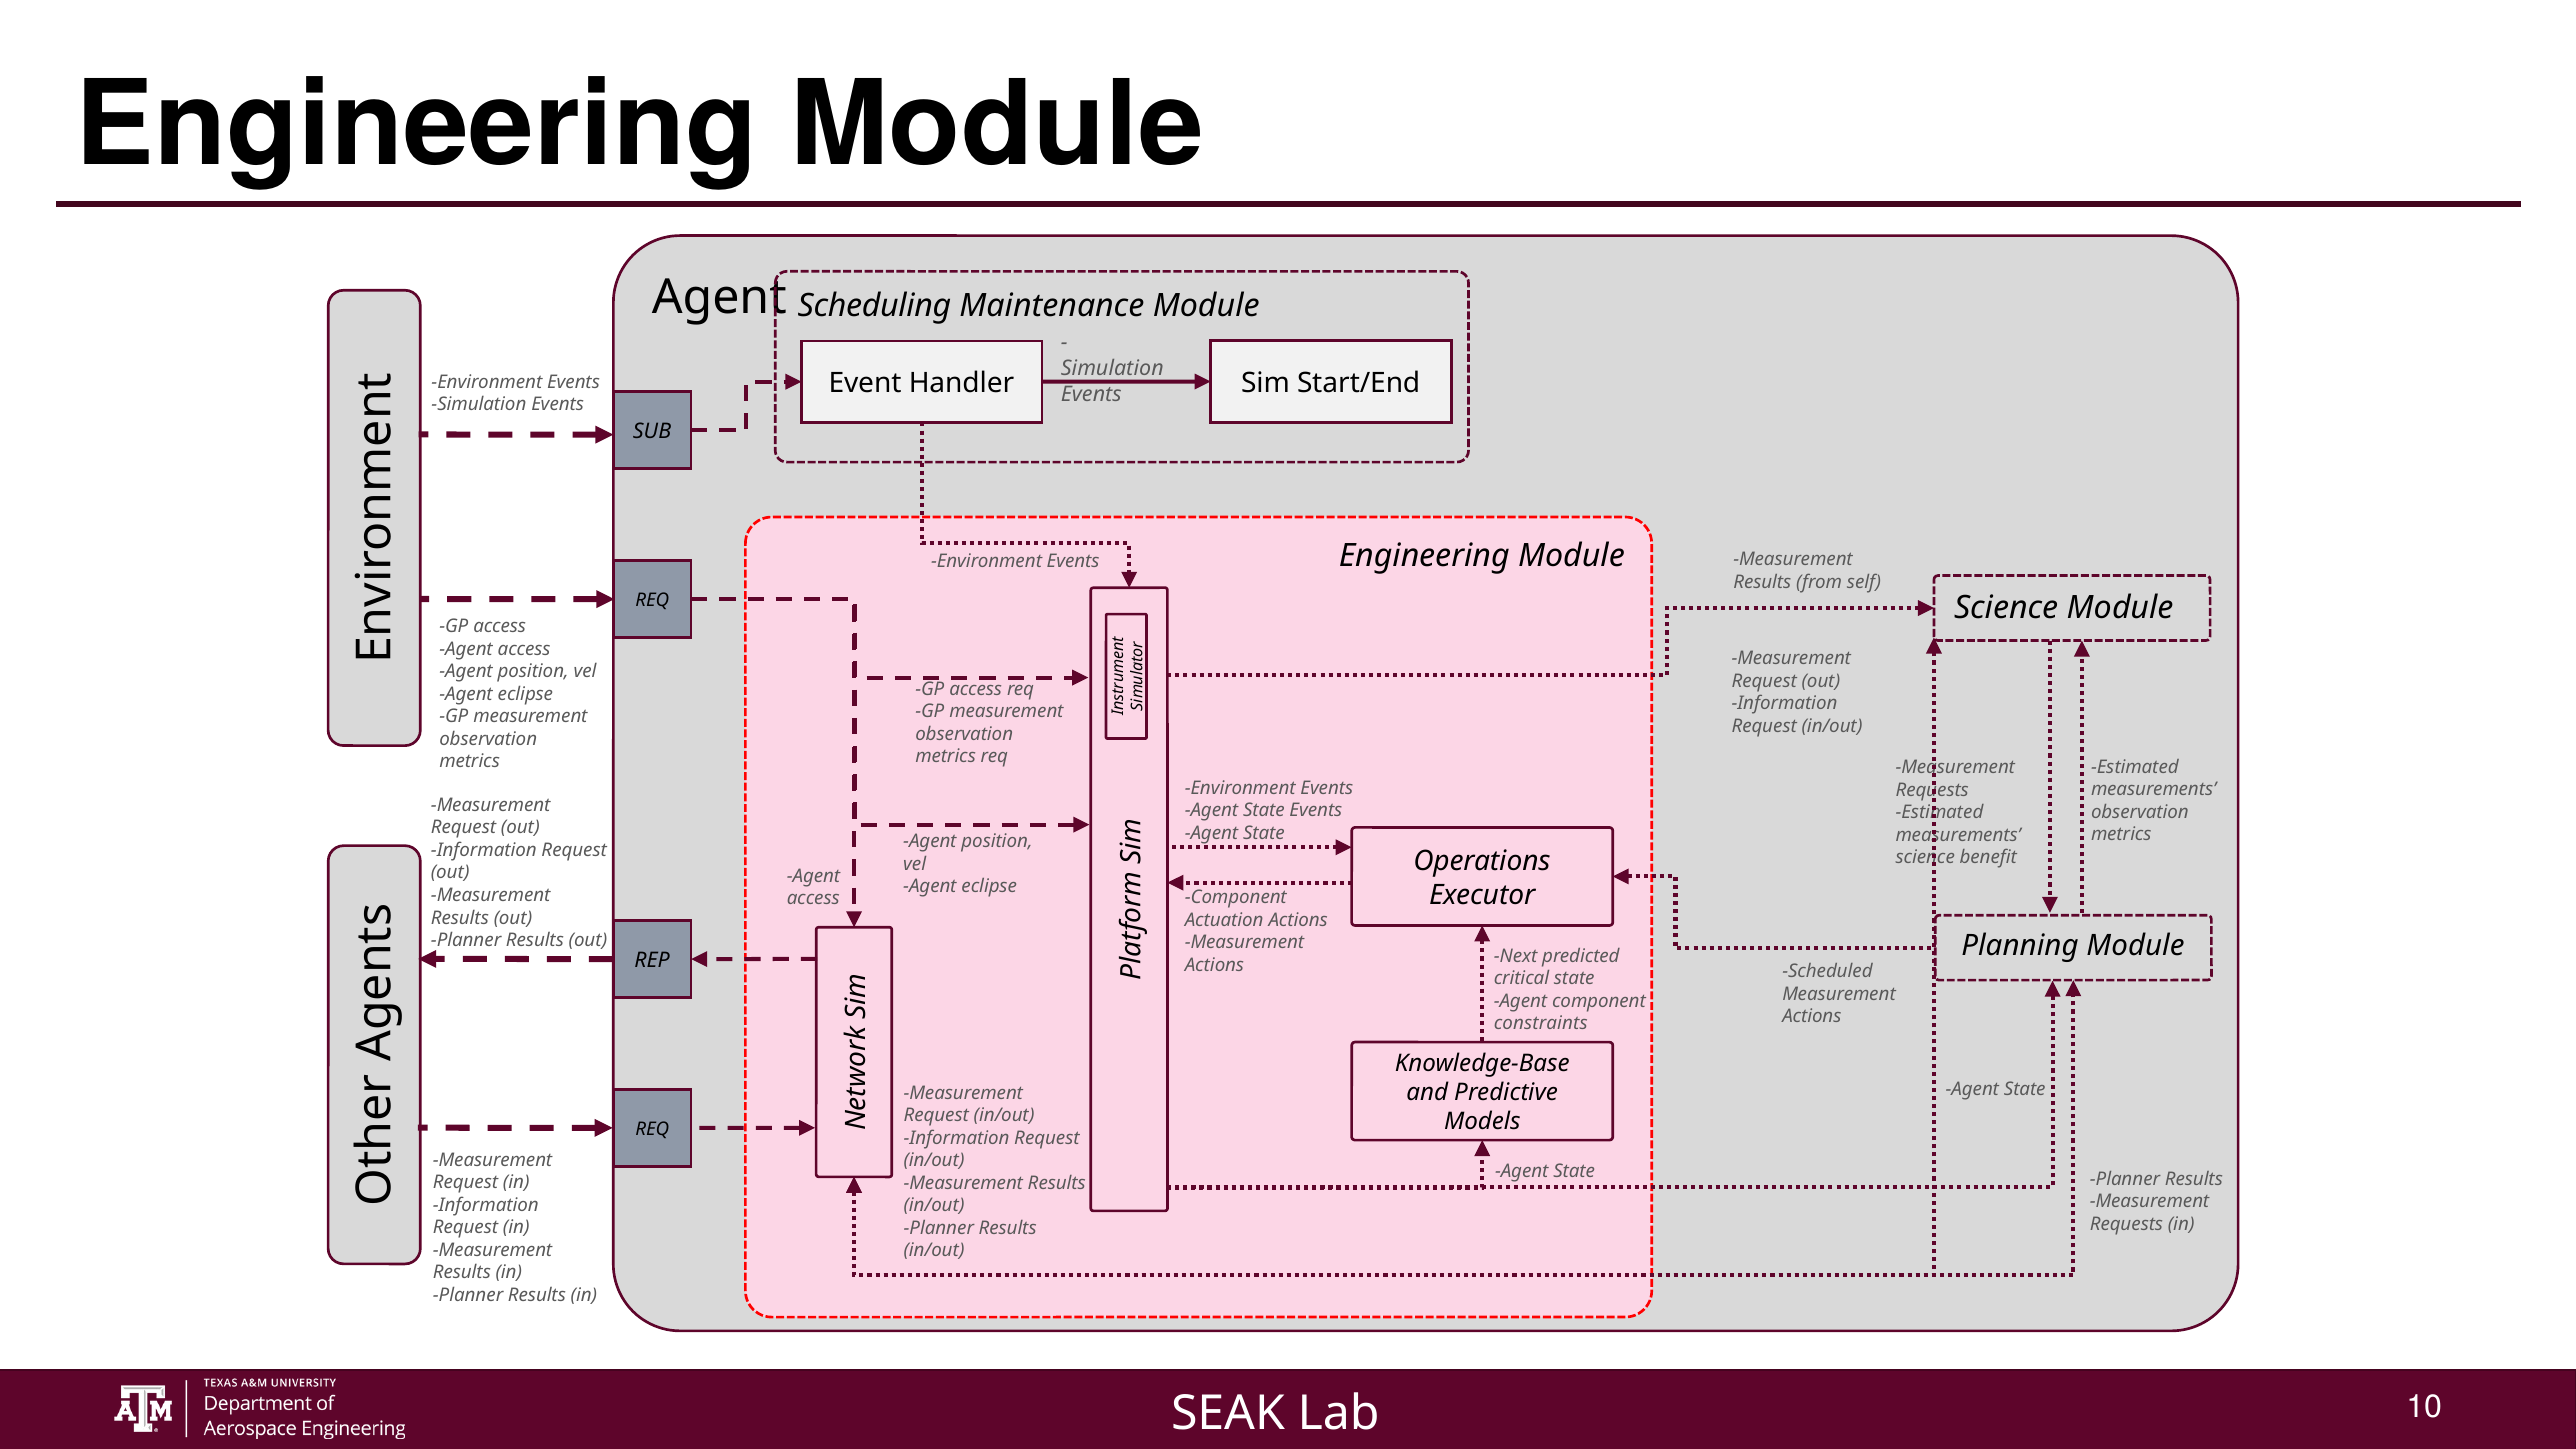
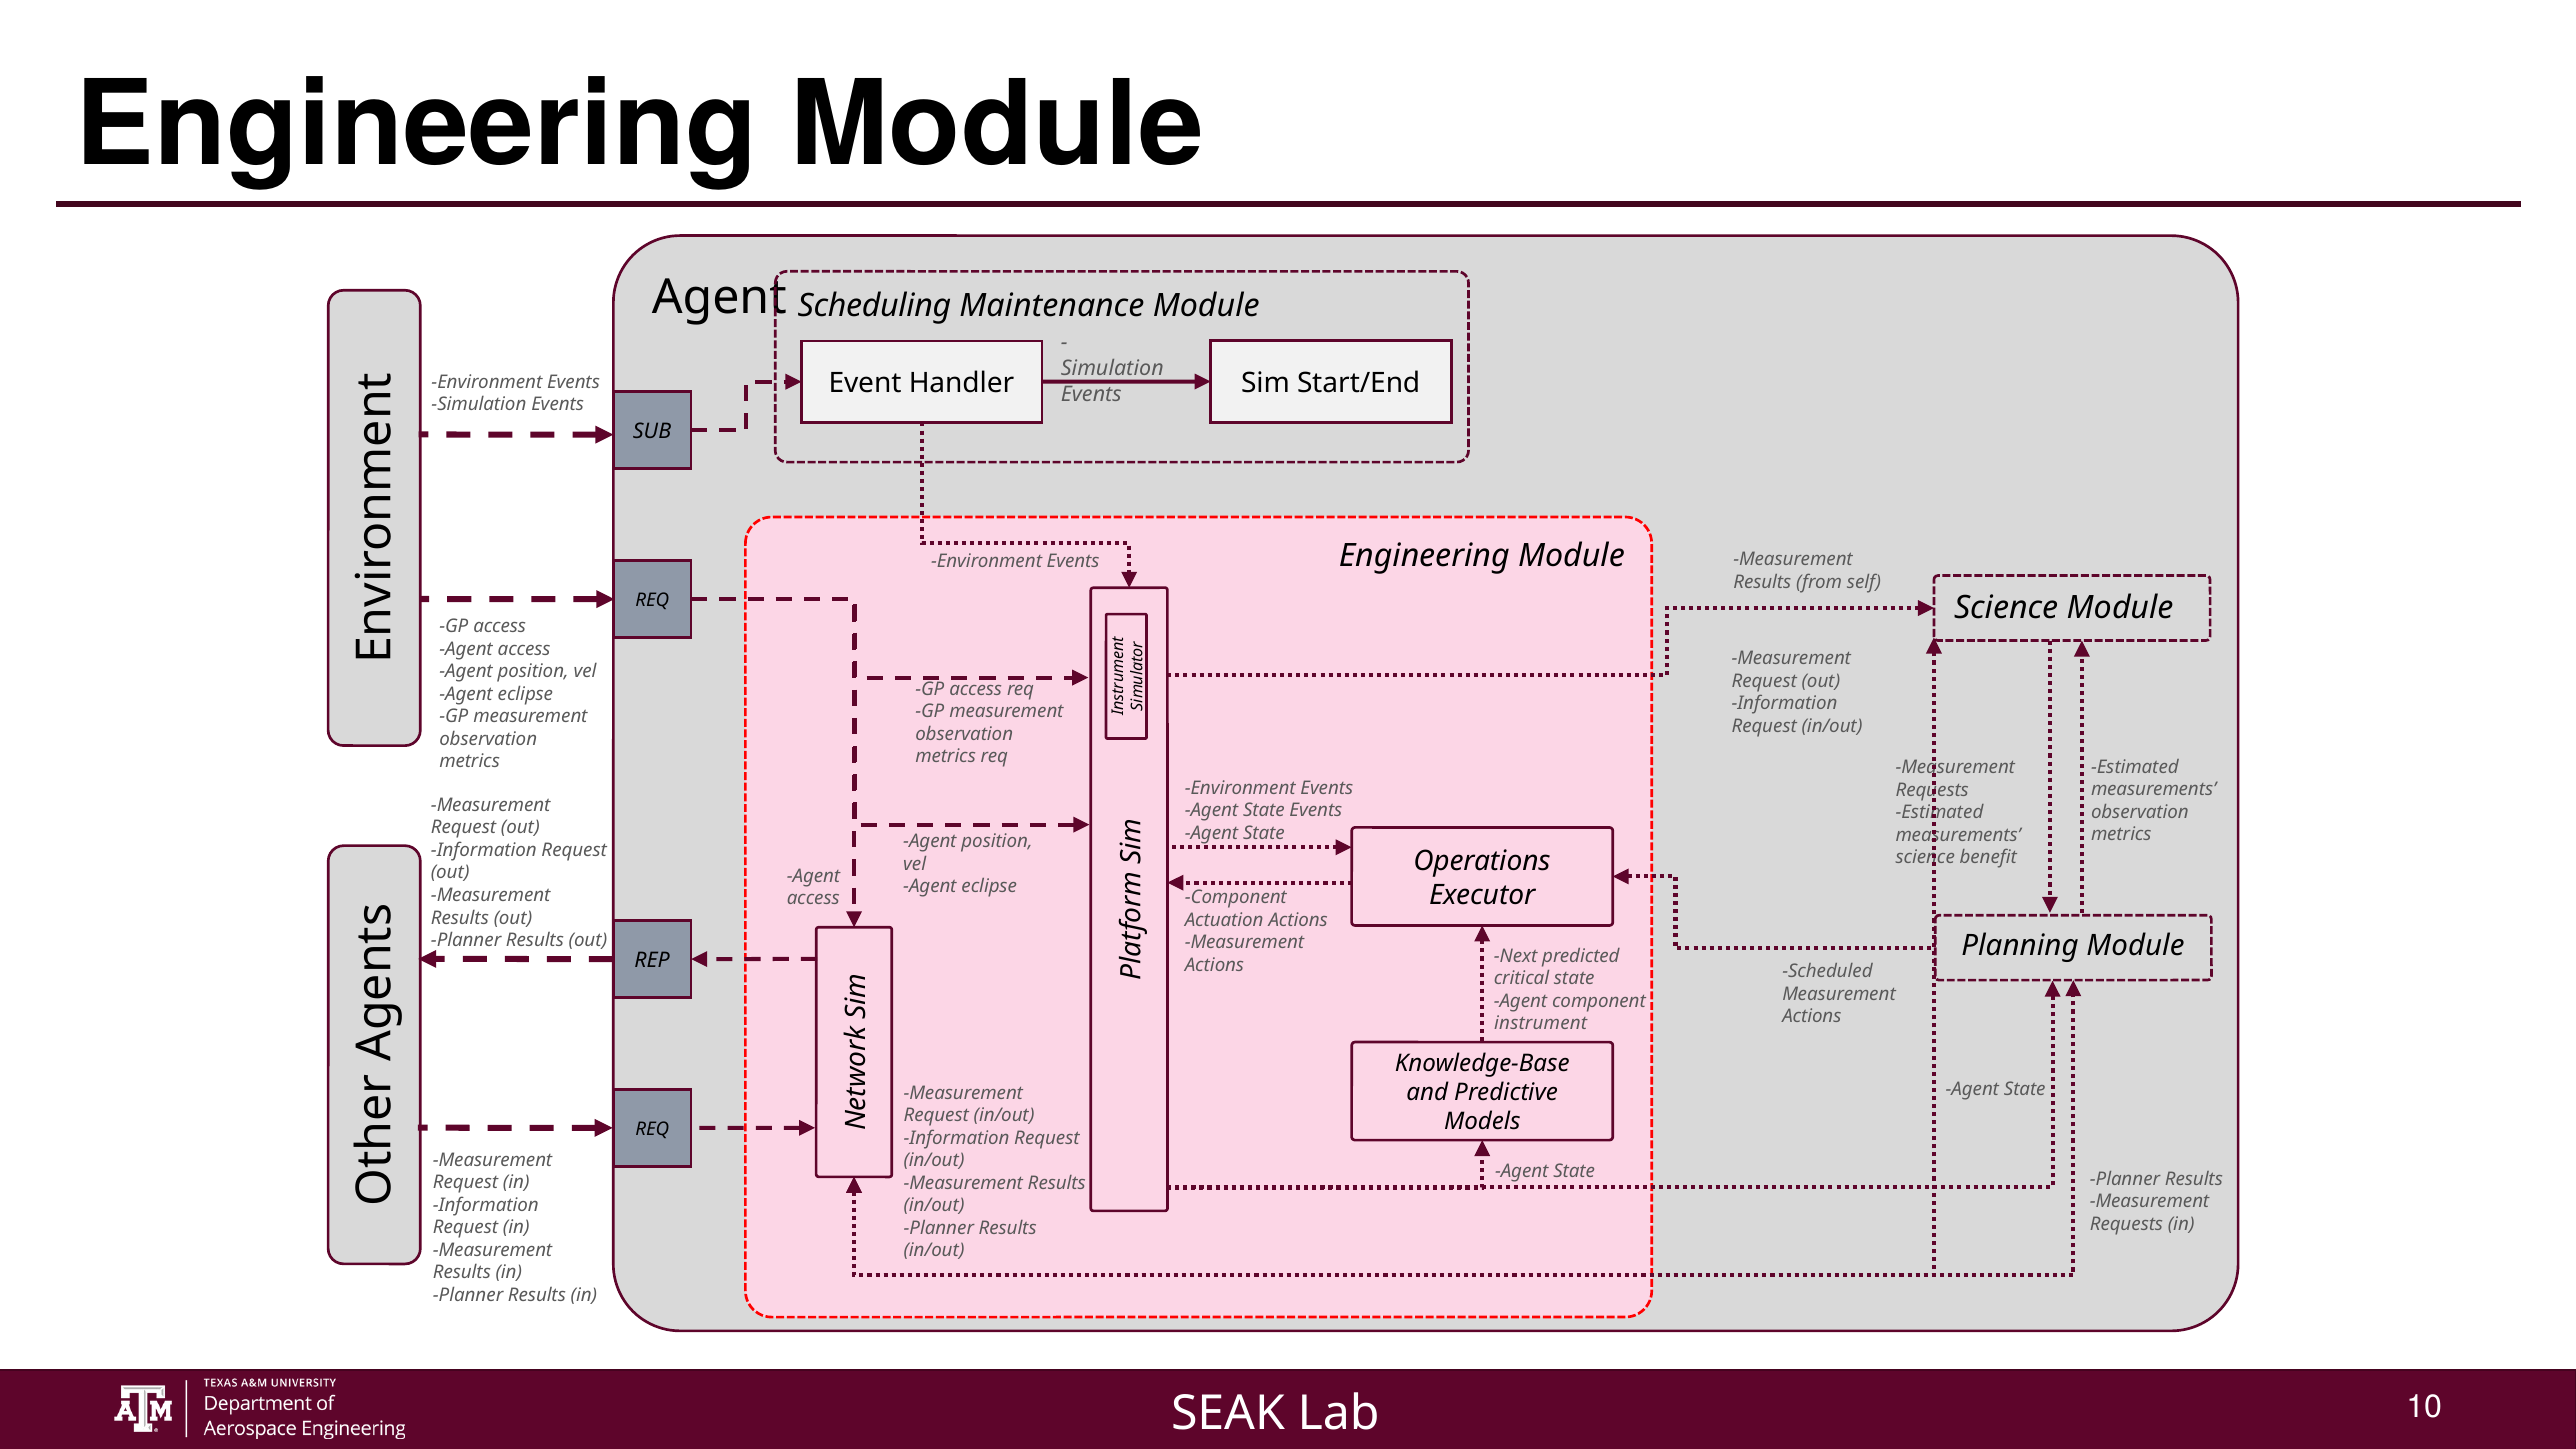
constraints: constraints -> instrument (1541, 1024)
